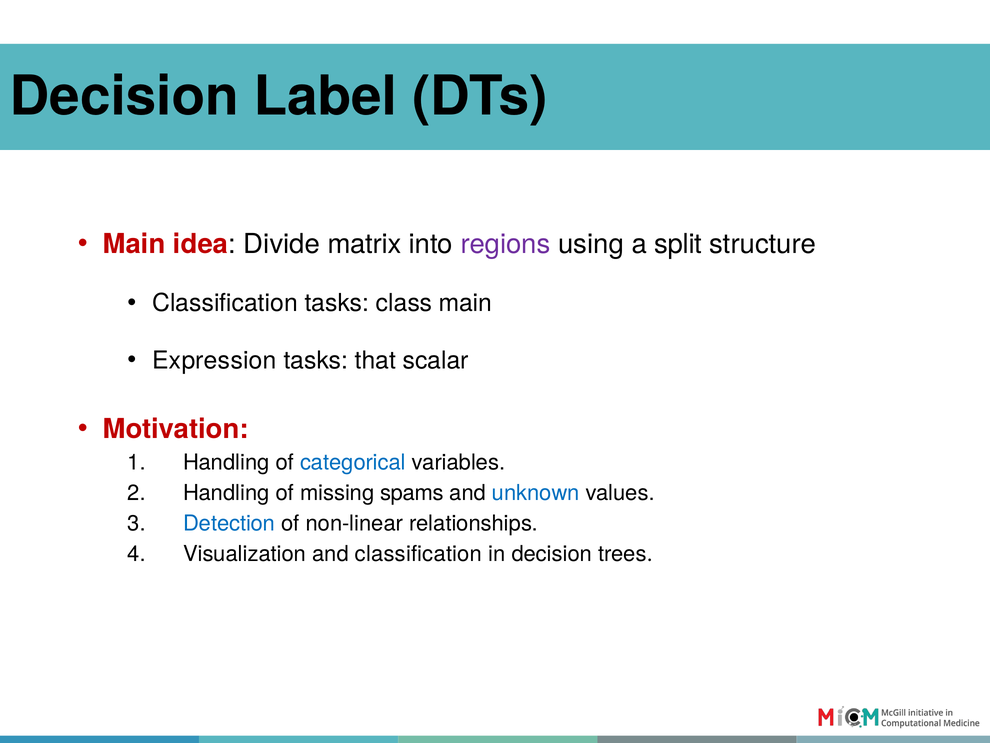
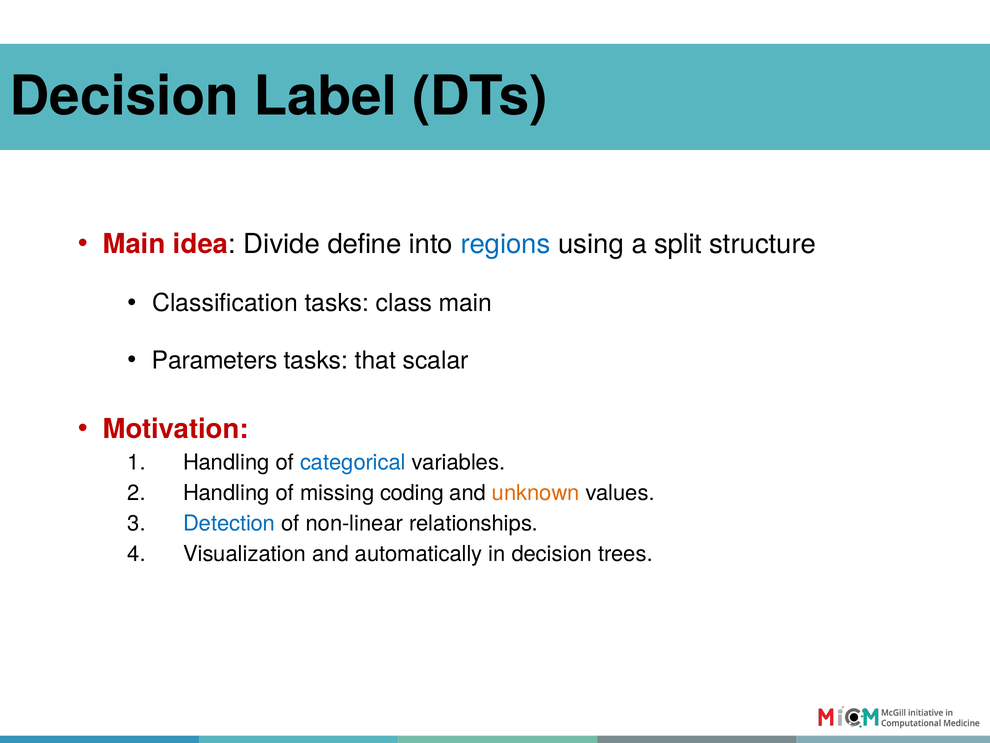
matrix: matrix -> define (365, 244)
regions colour: purple -> blue (506, 244)
Expression: Expression -> Parameters (215, 360)
spams: spams -> coding (412, 493)
unknown colour: blue -> orange (536, 493)
and classification: classification -> automatically (419, 554)
